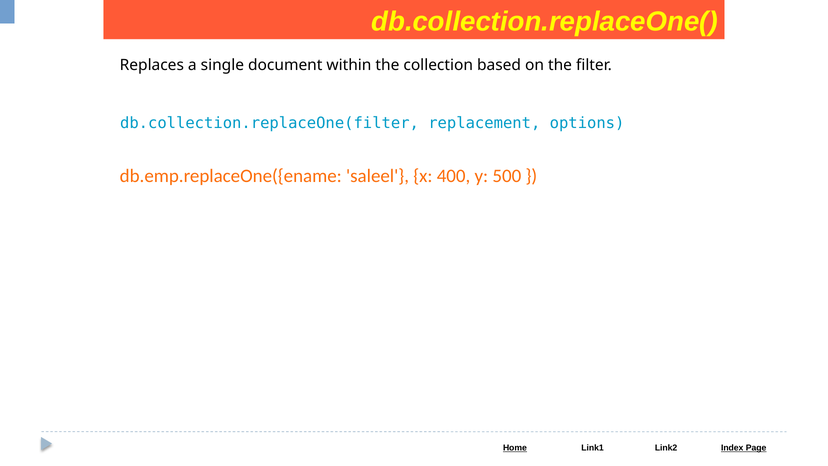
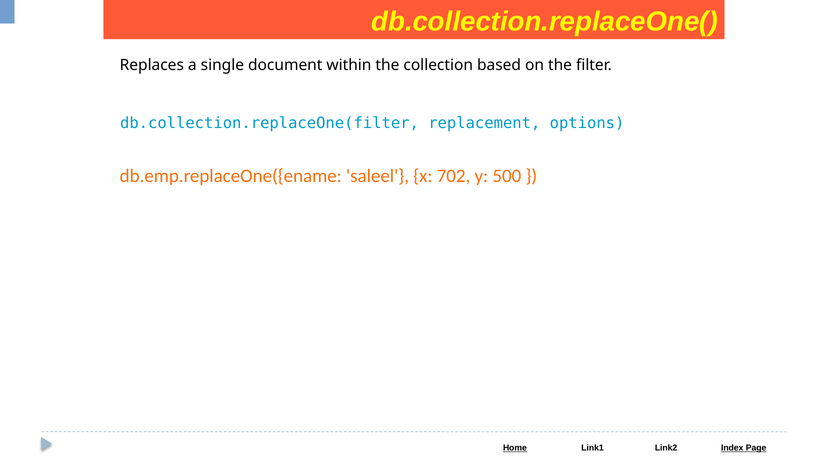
400: 400 -> 702 (454, 176)
